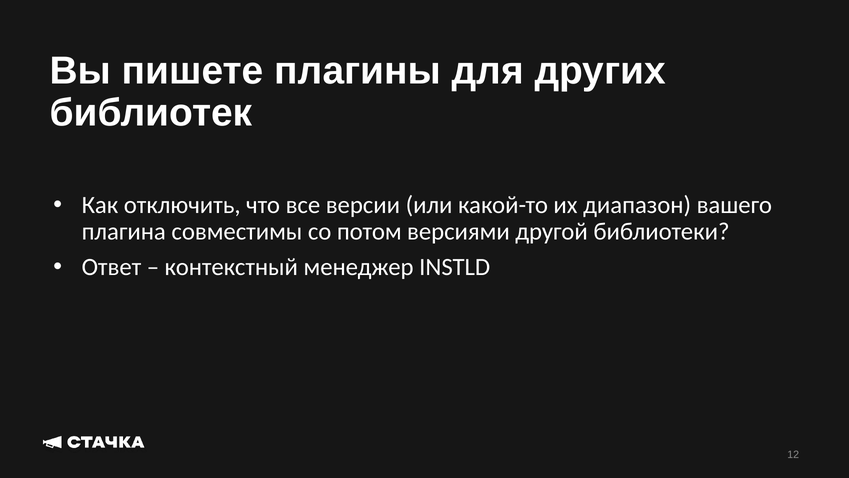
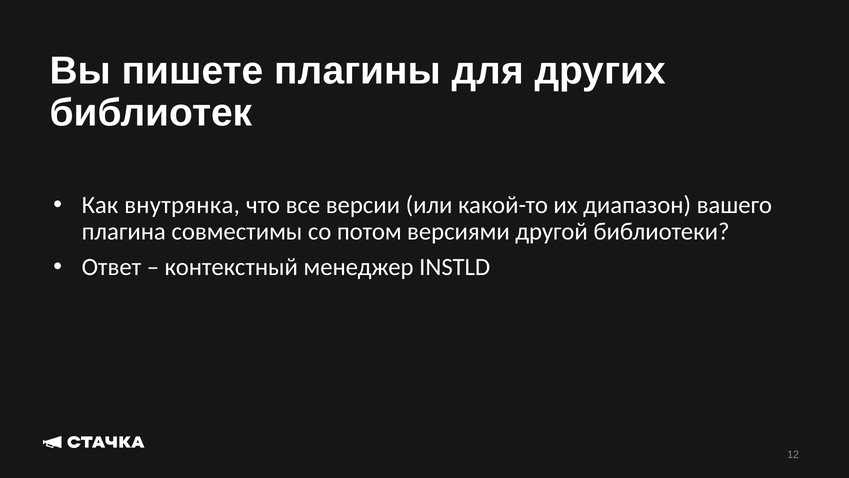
отключить: отключить -> внутрянка (182, 205)
